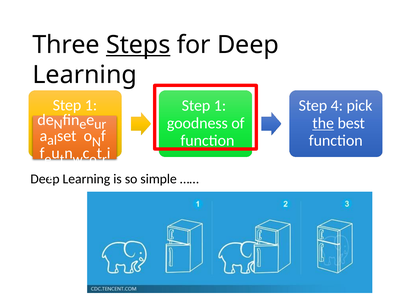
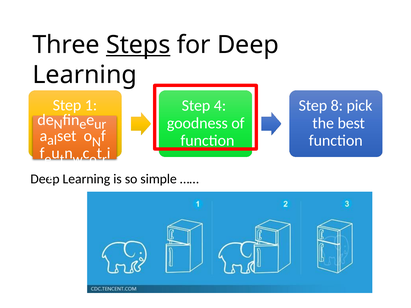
1: 1 -> 4 (220, 106)
4: 4 -> 8 (337, 106)
the underline: present -> none (323, 123)
